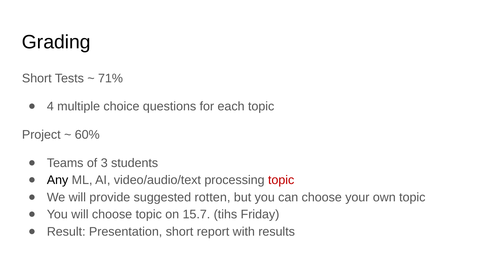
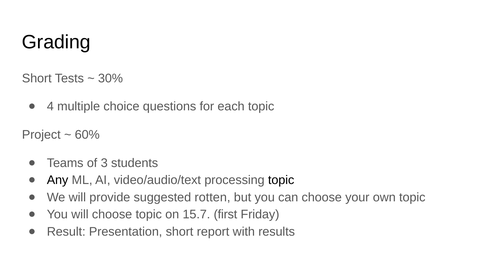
71%: 71% -> 30% (111, 78)
topic colour: red -> black (281, 180)
tihs: tihs -> first (225, 215)
